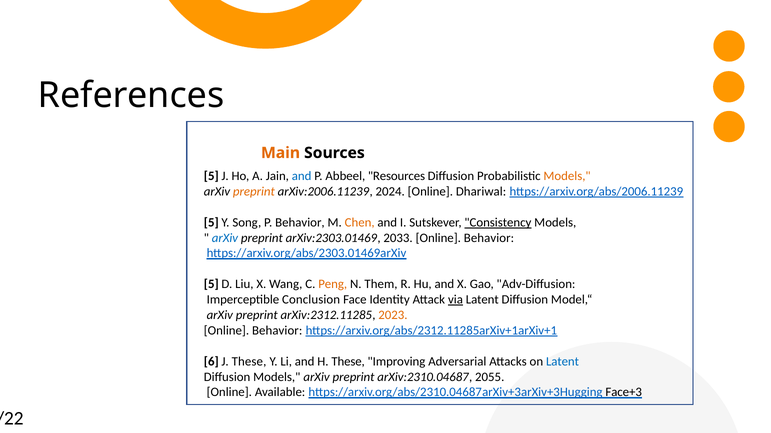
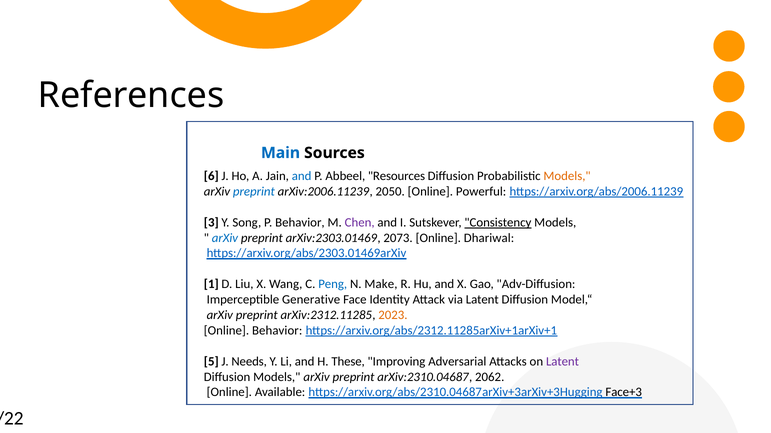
Main colour: orange -> blue (281, 153)
5: 5 -> 6 (211, 176)
preprint colour: orange -> blue (254, 192)
2024: 2024 -> 2050 (390, 192)
Dhariwal: Dhariwal -> Powerful (481, 192)
5: 5 -> 3 (211, 223)
Chen colour: orange -> purple (360, 223)
2033: 2033 -> 2073 (398, 238)
Behavior: Behavior -> Dhariwal (489, 238)
5: 5 -> 1 (211, 285)
Peng colour: orange -> blue (333, 285)
Them: Them -> Make (381, 285)
Conclusion: Conclusion -> Generative (311, 300)
via underline: present -> none (456, 300)
6: 6 -> 5 (211, 362)
J These: These -> Needs (249, 362)
Latent colour: blue -> purple (562, 362)
2055: 2055 -> 2062 (490, 377)
